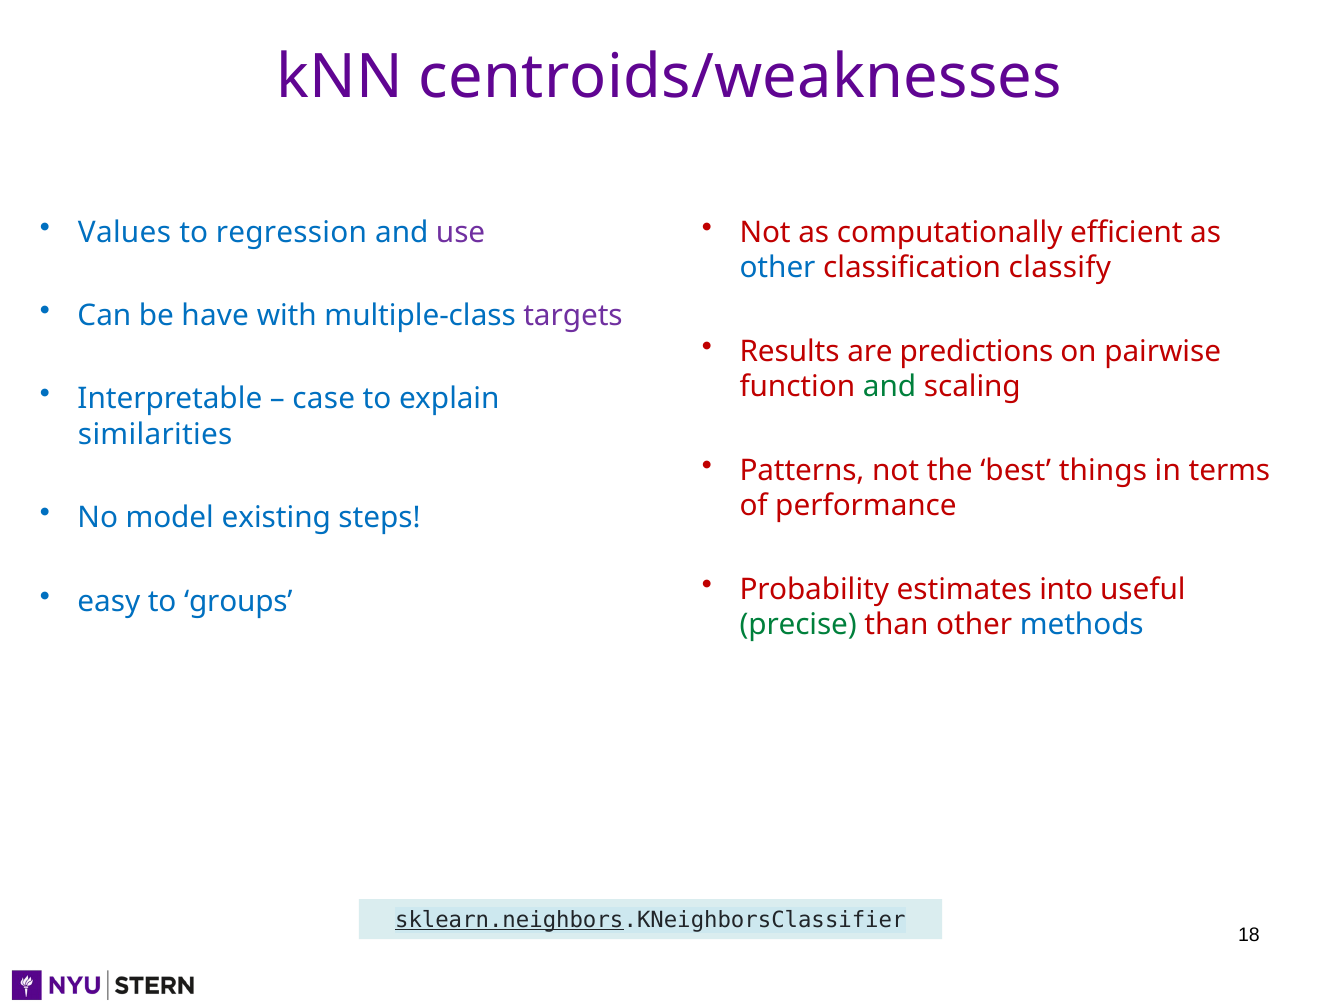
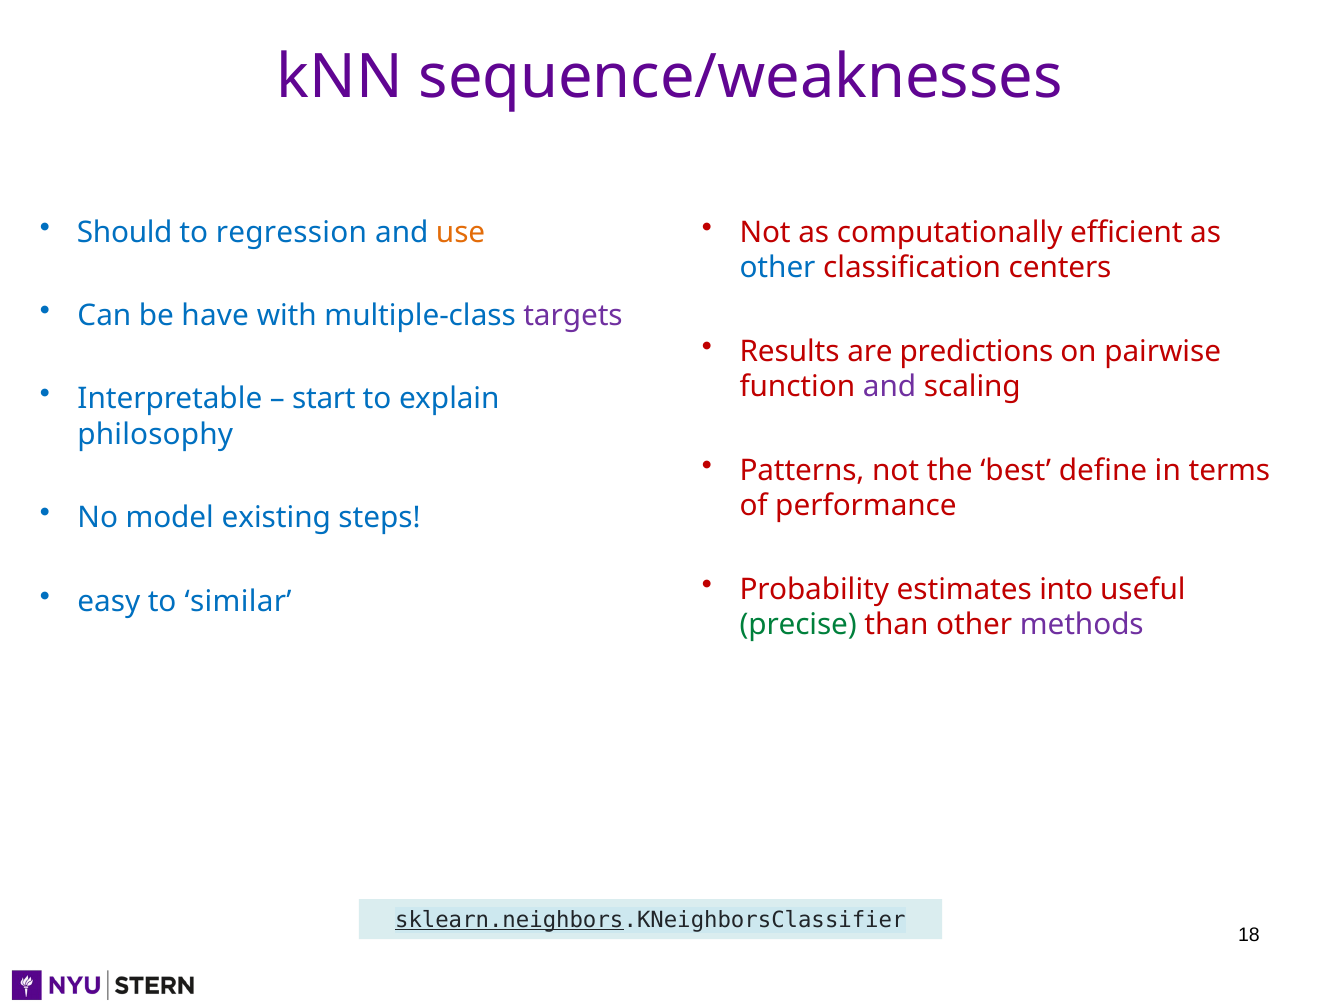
centroids/weaknesses: centroids/weaknesses -> sequence/weaknesses (741, 78)
Values: Values -> Should (125, 232)
use colour: purple -> orange (461, 232)
classify: classify -> centers (1060, 268)
and colour: green -> purple (890, 387)
case: case -> start (324, 399)
similarities: similarities -> philosophy (155, 435)
things: things -> define (1103, 470)
groups: groups -> similar (238, 601)
methods colour: blue -> purple (1082, 625)
